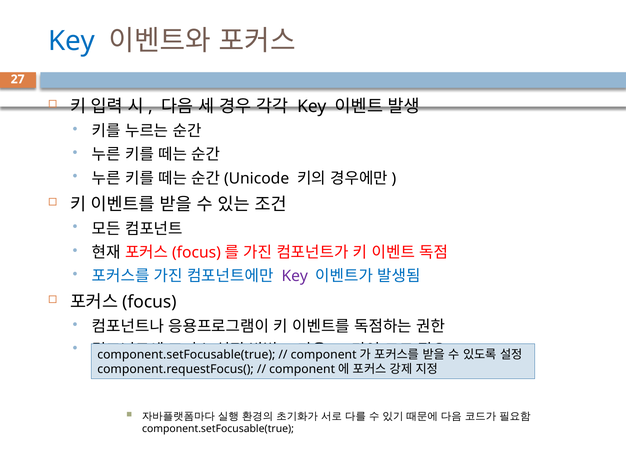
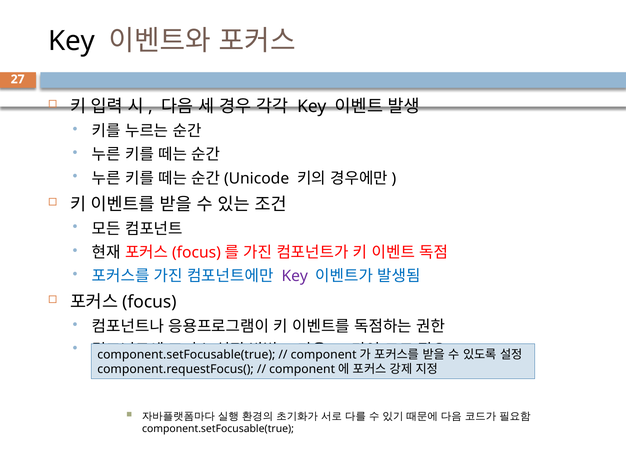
Key colour: blue -> black (71, 41)
